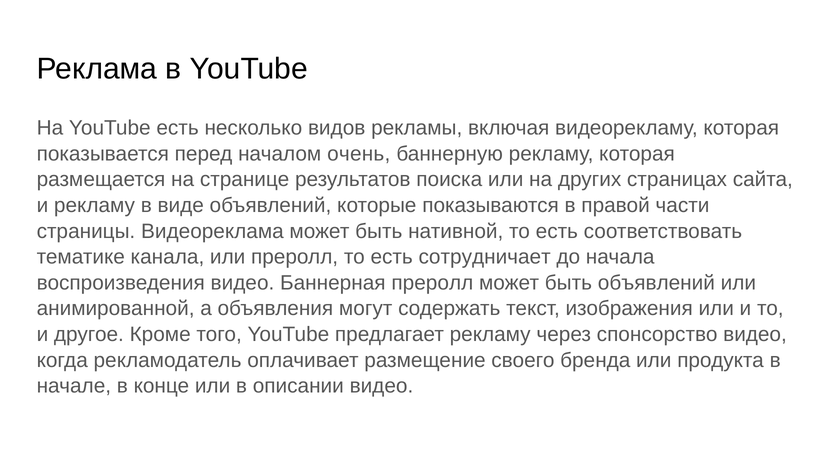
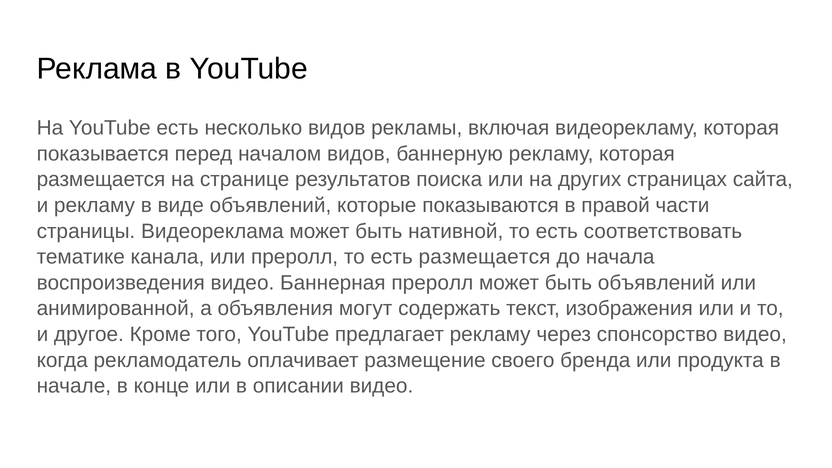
началом очень: очень -> видов (359, 154)
есть сотрудничает: сотрудничает -> размещается (485, 257)
